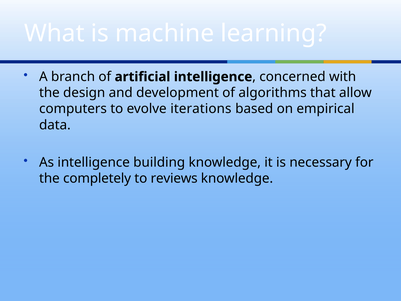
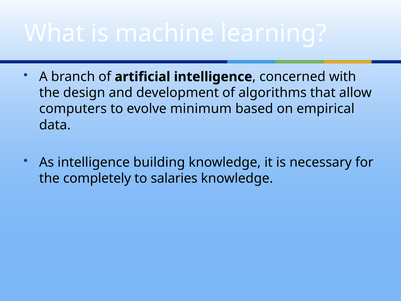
iterations: iterations -> minimum (201, 109)
reviews: reviews -> salaries (174, 178)
